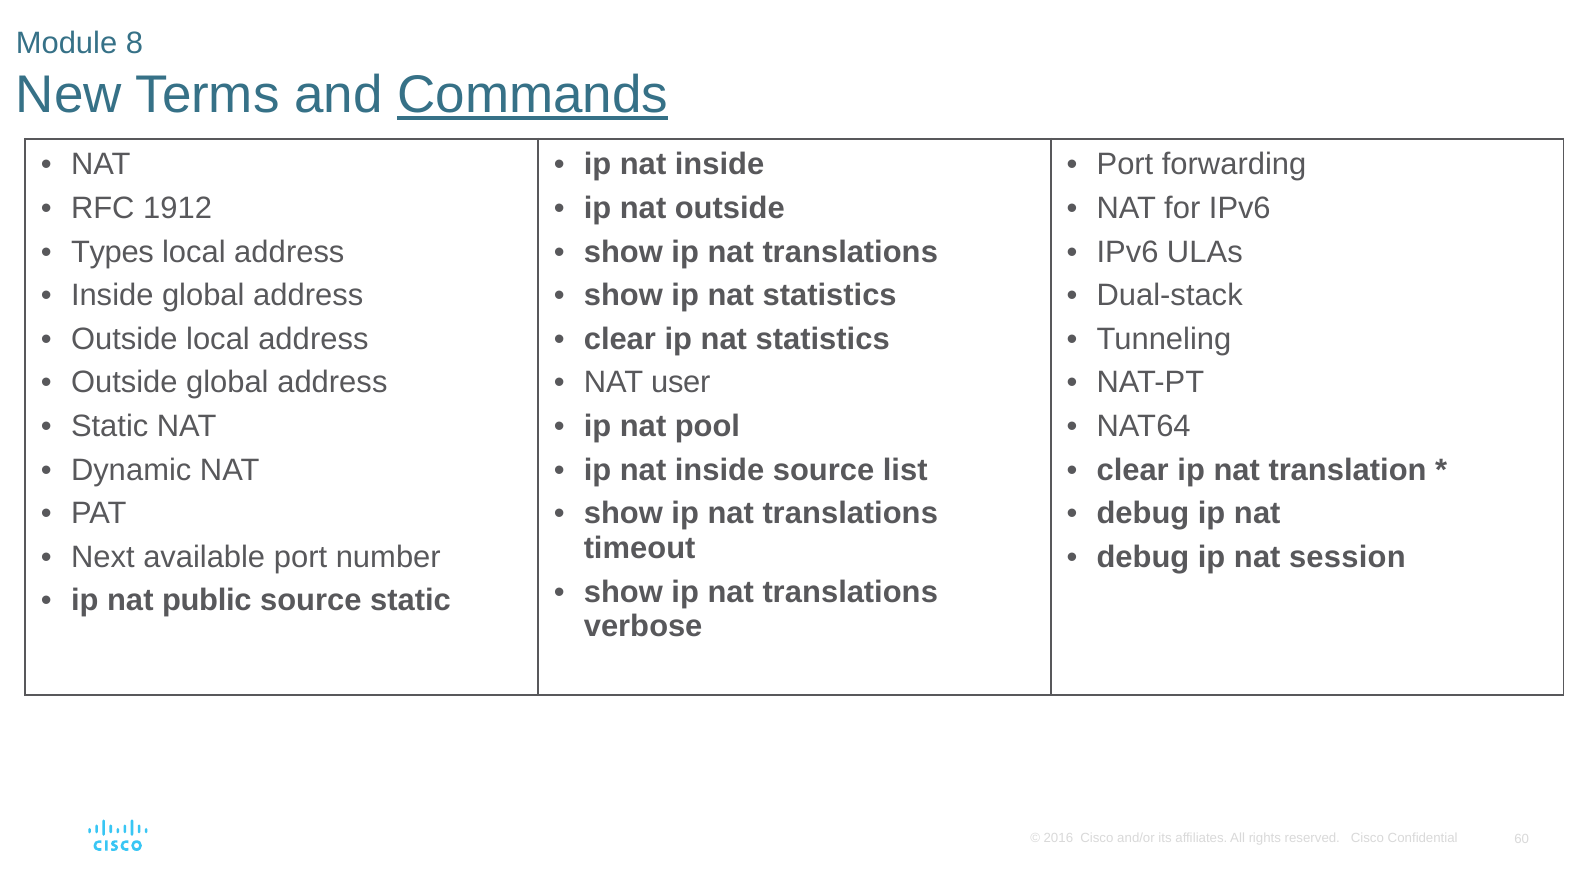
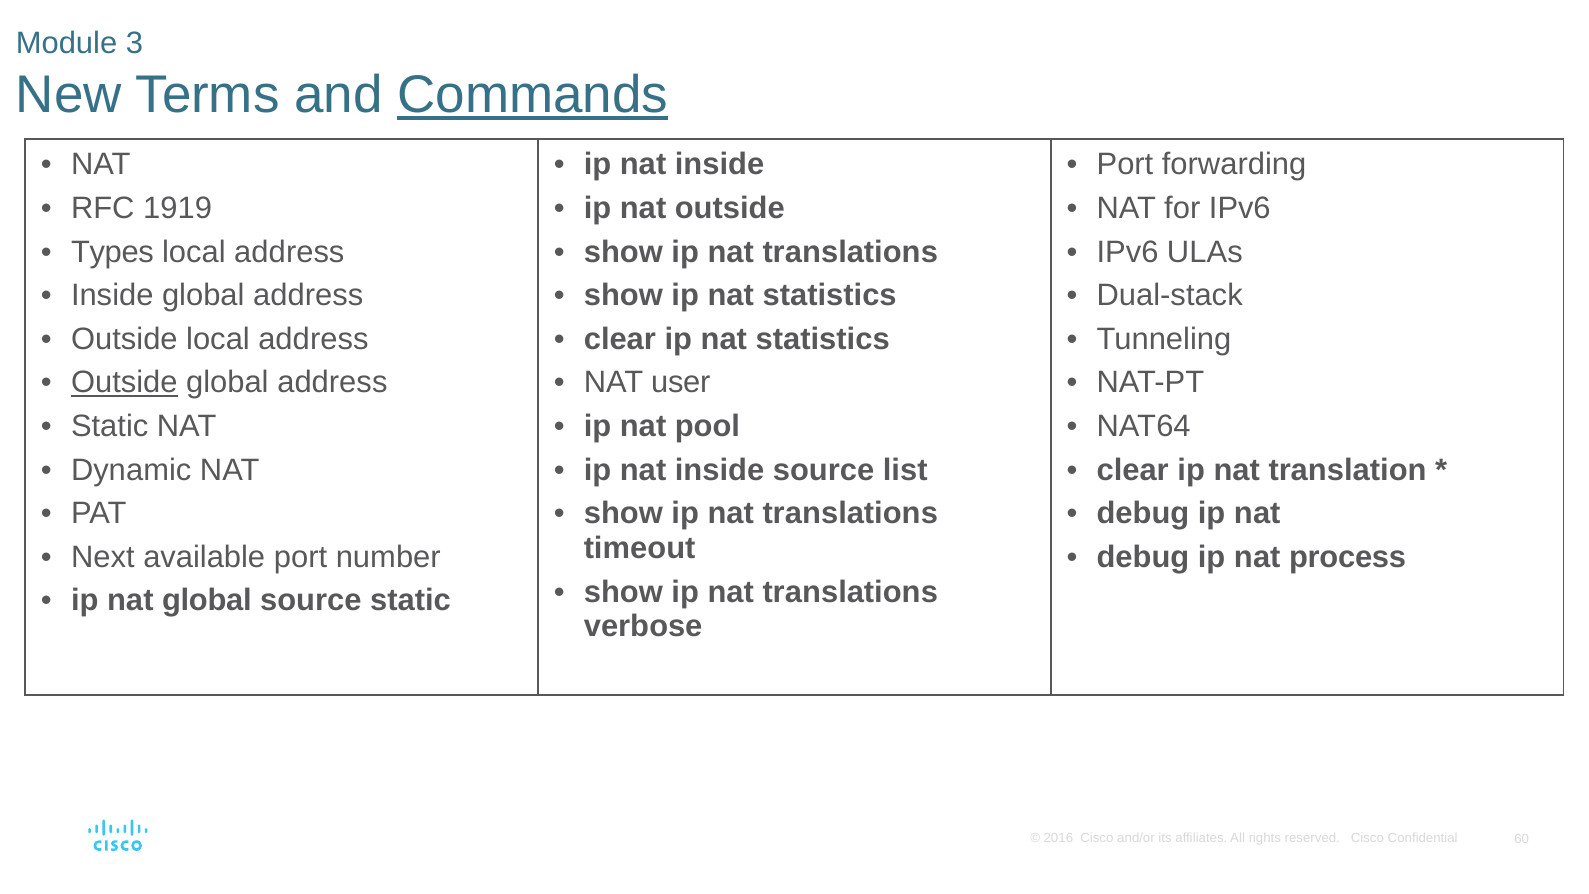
8: 8 -> 3 (134, 43)
1912: 1912 -> 1919 (178, 208)
Outside underline: none -> present (124, 383)
session: session -> process (1348, 557)
nat public: public -> global (207, 601)
